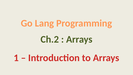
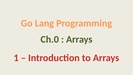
Ch.2: Ch.2 -> Ch.0 (50, 39)
